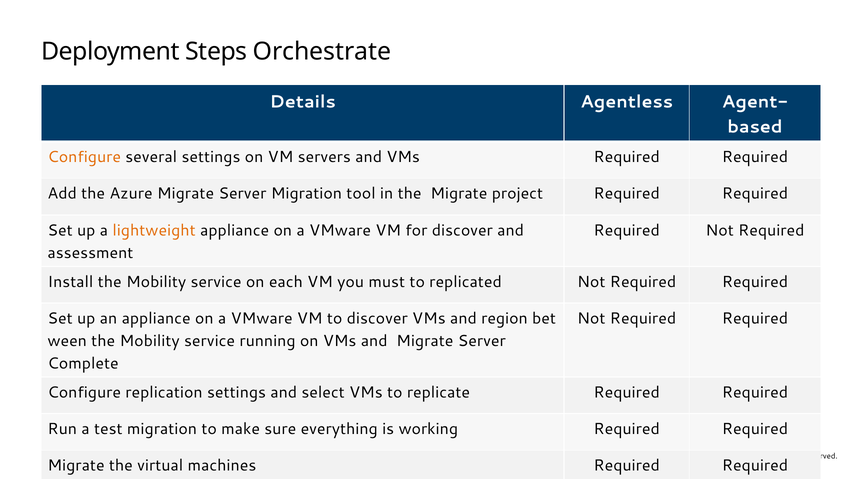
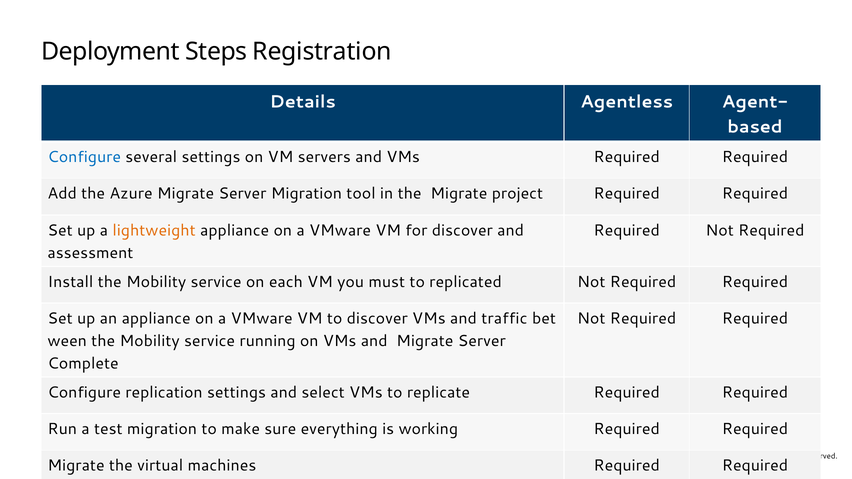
Orchestrate: Orchestrate -> Registration (322, 52)
Configure colour: orange -> blue (84, 157)
region: region -> traffic (504, 319)
